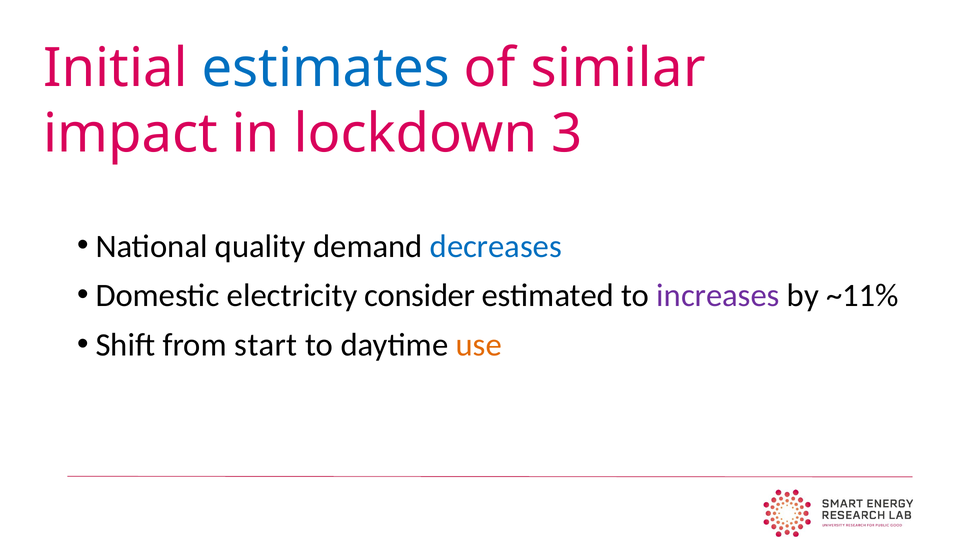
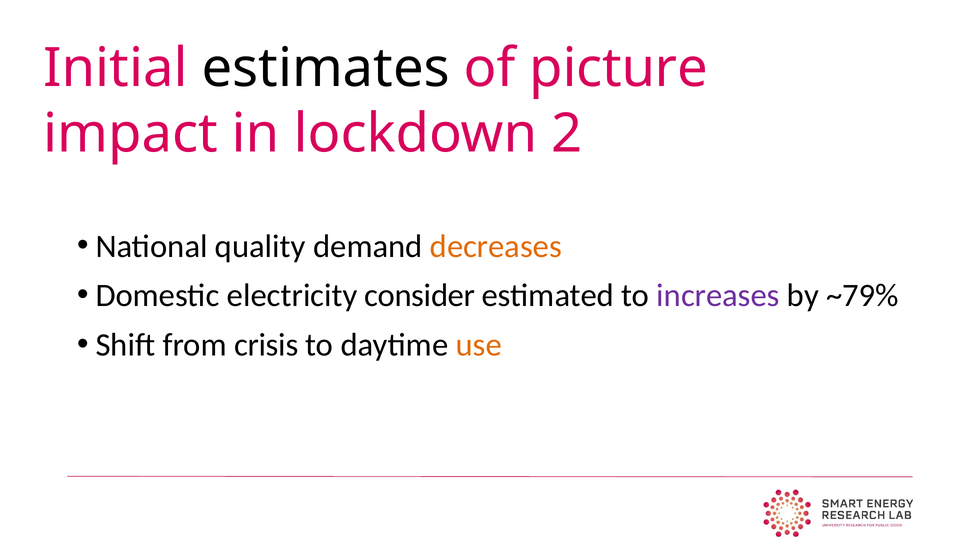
estimates colour: blue -> black (326, 69)
similar: similar -> picture (619, 69)
3: 3 -> 2 (567, 134)
decreases colour: blue -> orange (496, 246)
~11%: ~11% -> ~79% (862, 296)
start: start -> crisis (266, 345)
